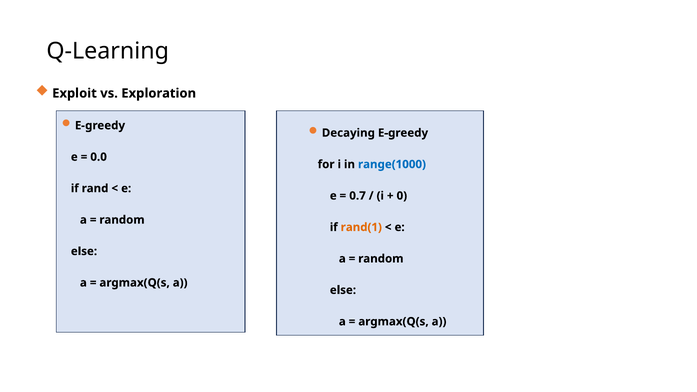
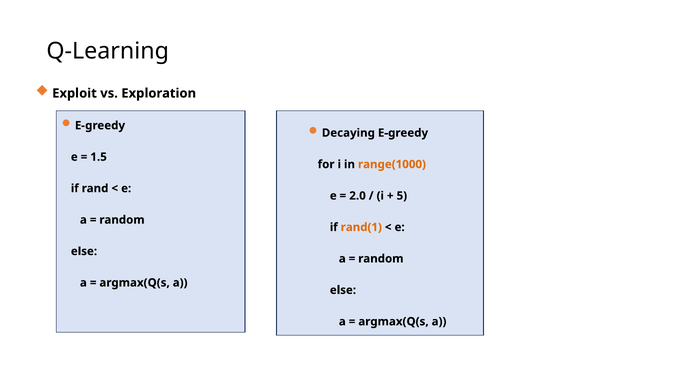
0.0: 0.0 -> 1.5 (99, 157)
range(1000 colour: blue -> orange (392, 164)
0.7: 0.7 -> 2.0 (358, 196)
0: 0 -> 5 (402, 196)
